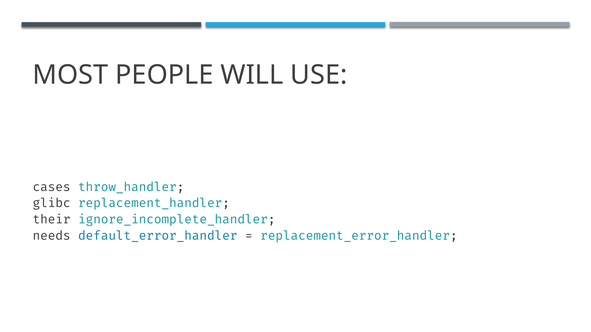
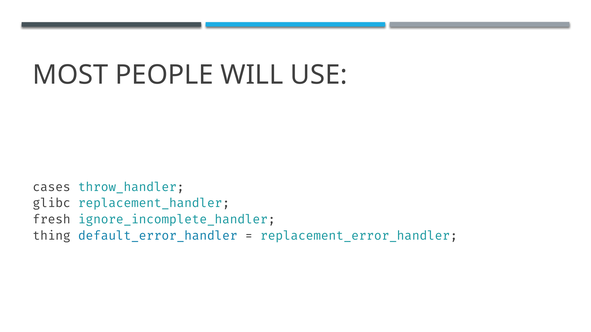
their: their -> fresh (52, 220)
needs: needs -> thing (52, 236)
